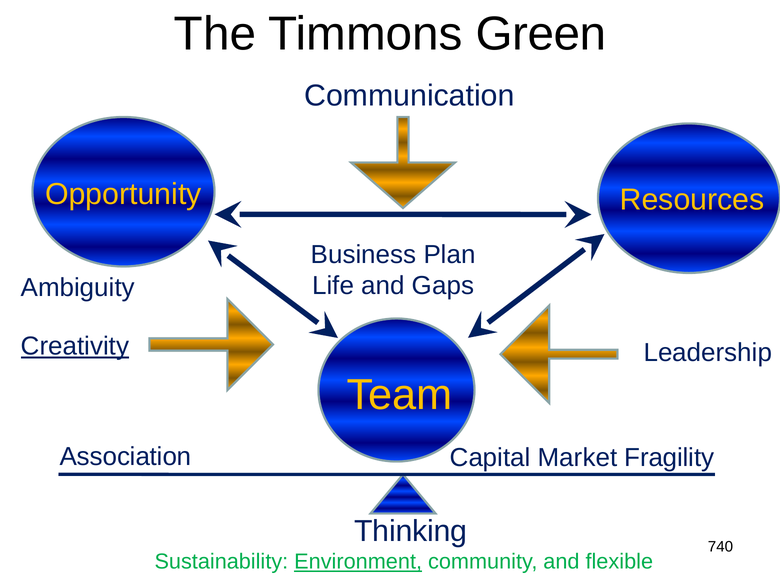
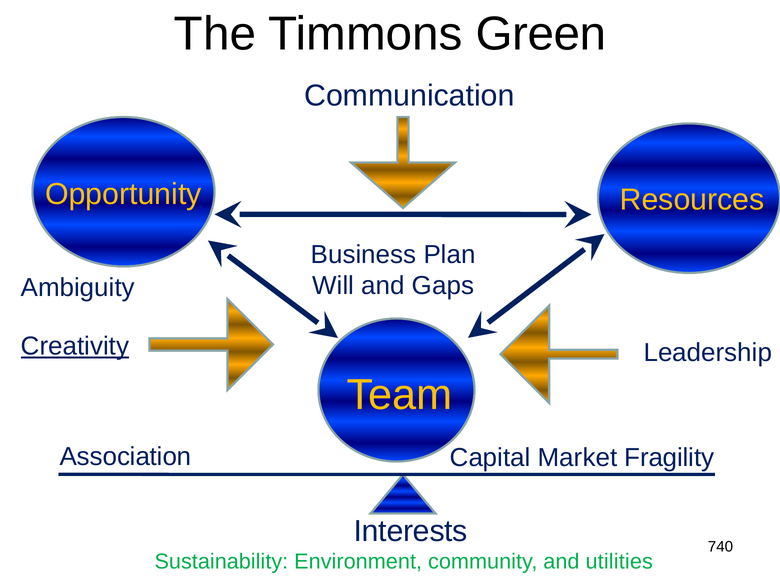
Life: Life -> Will (333, 286)
Thinking: Thinking -> Interests (411, 531)
Environment underline: present -> none (358, 562)
flexible: flexible -> utilities (619, 562)
